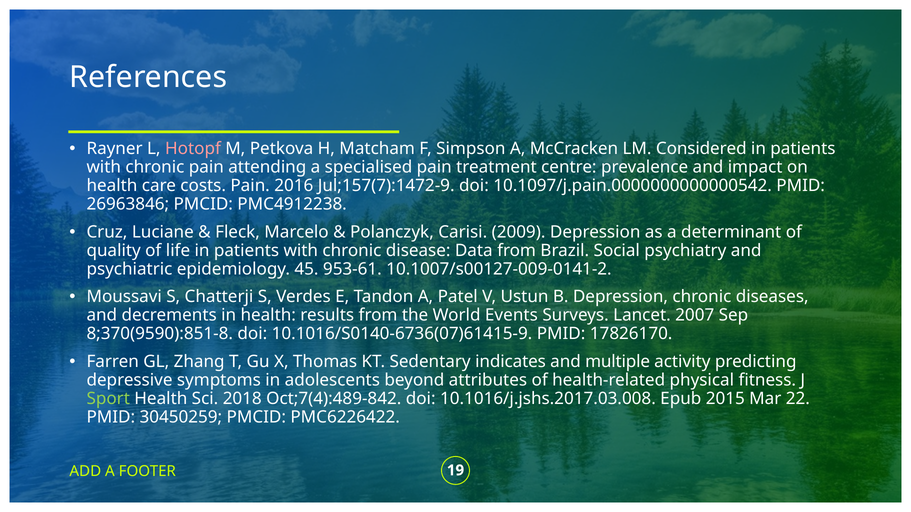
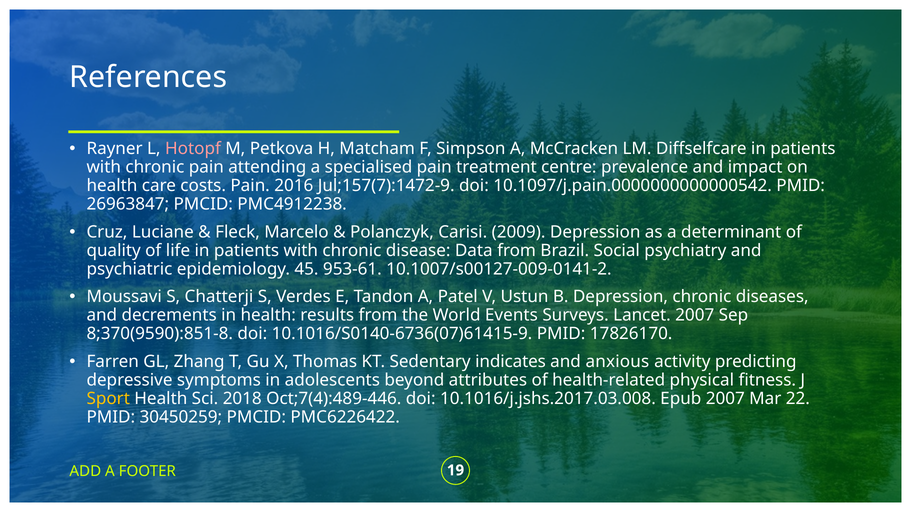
Considered: Considered -> Diffselfcare (701, 149)
26963846: 26963846 -> 26963847 (128, 204)
multiple: multiple -> anxious (617, 362)
Sport colour: light green -> yellow (108, 399)
Oct;7(4):489-842: Oct;7(4):489-842 -> Oct;7(4):489-446 (334, 399)
Epub 2015: 2015 -> 2007 (725, 399)
